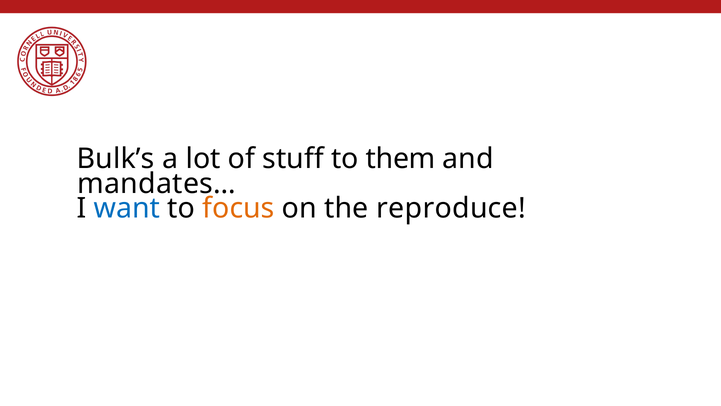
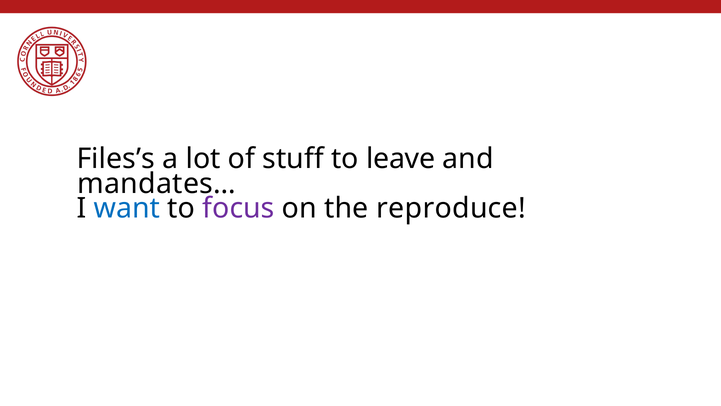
Bulk’s: Bulk’s -> Files’s (116, 159)
them: them -> leave (401, 159)
focus colour: orange -> purple (239, 208)
